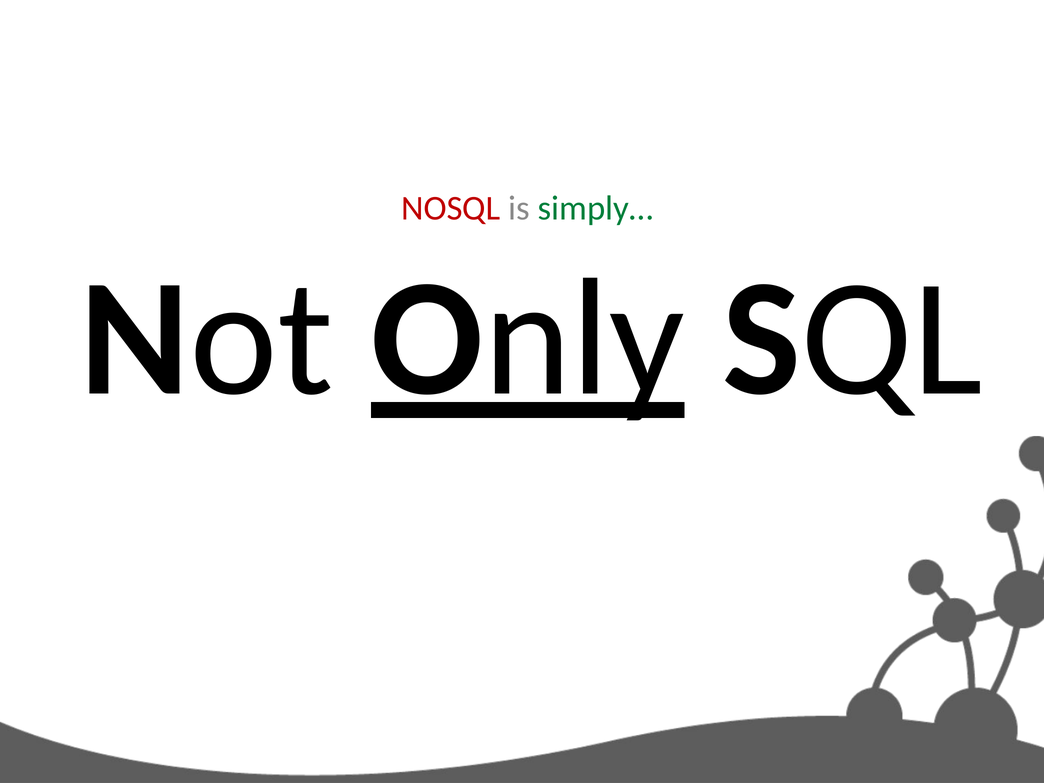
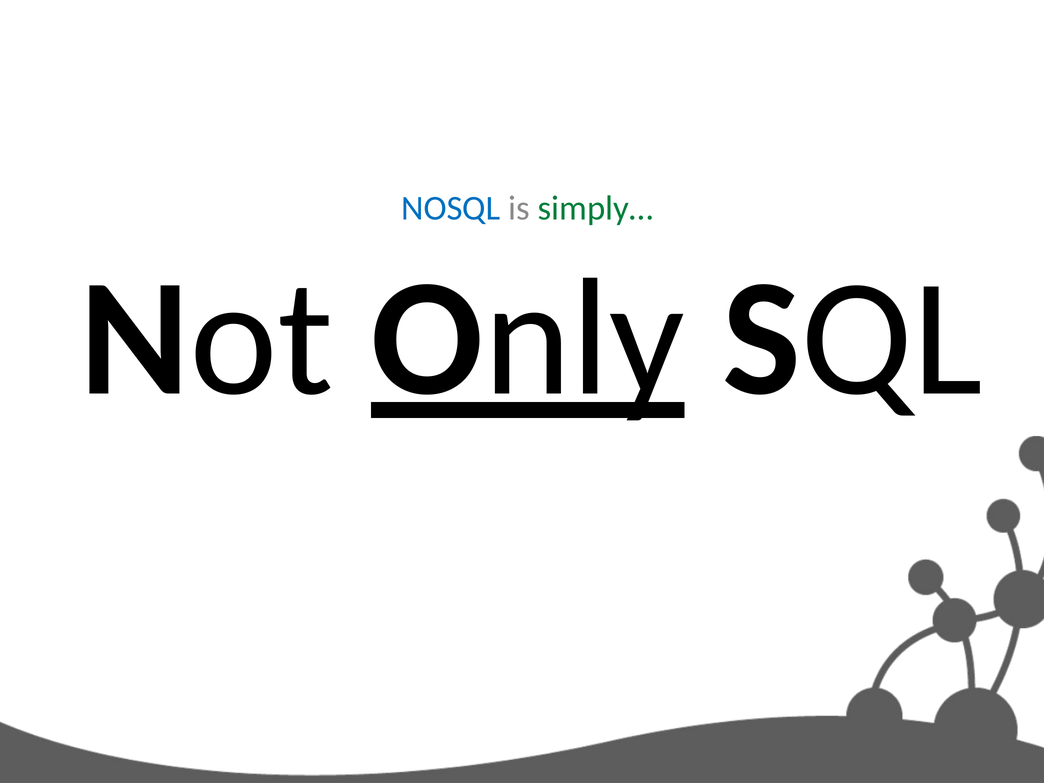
NOSQL colour: red -> blue (451, 208)
